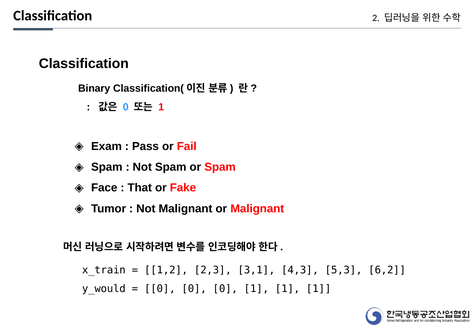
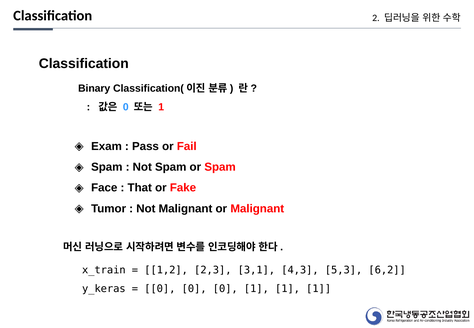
y_would: y_would -> y_keras (104, 289)
